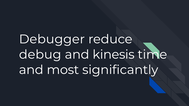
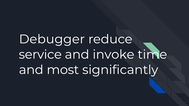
debug: debug -> service (40, 55)
kinesis: kinesis -> invoke (113, 55)
